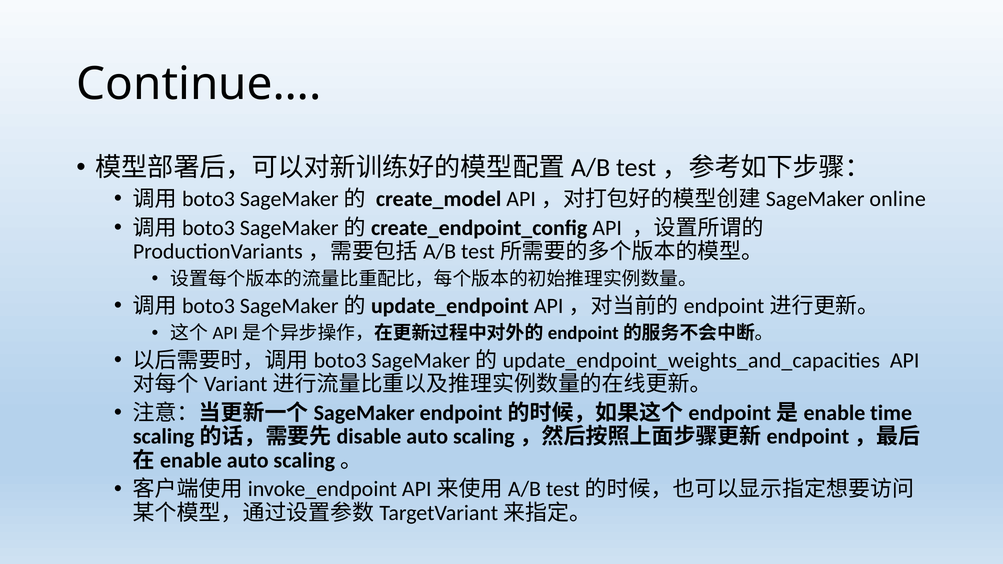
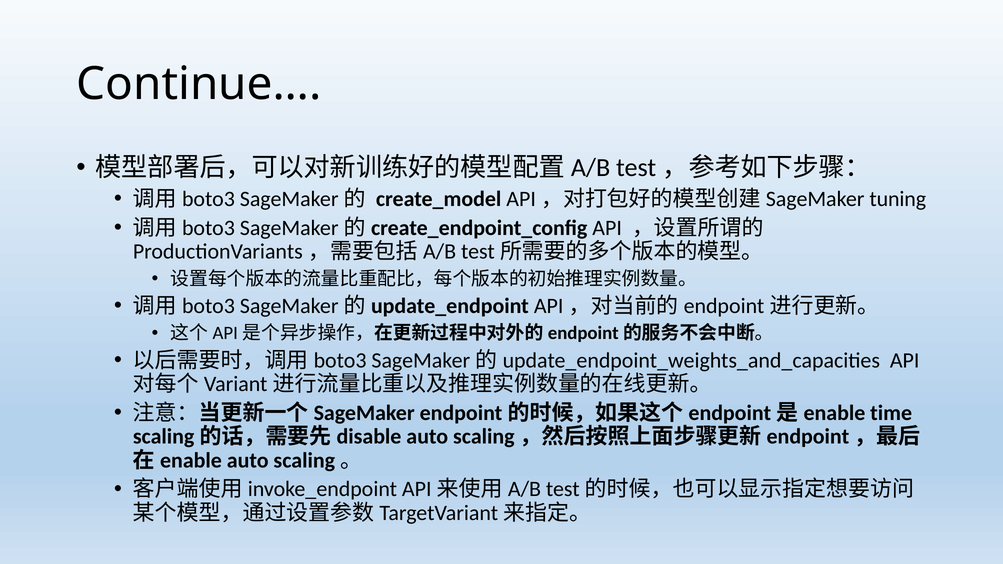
online: online -> tuning (898, 199)
